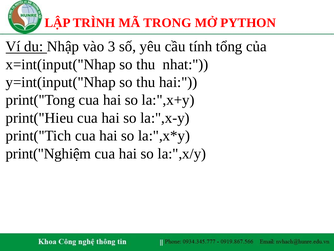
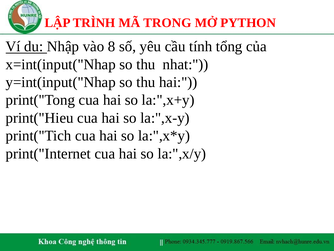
3: 3 -> 8 (112, 46)
print("Nghiệm: print("Nghiệm -> print("Internet (48, 153)
